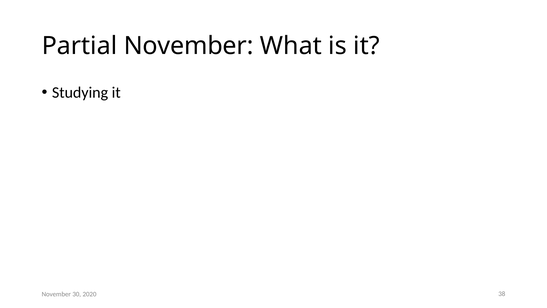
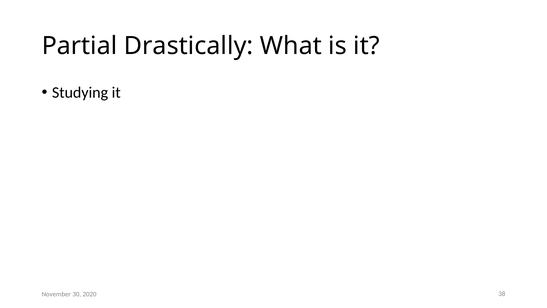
Partial November: November -> Drastically (189, 46)
